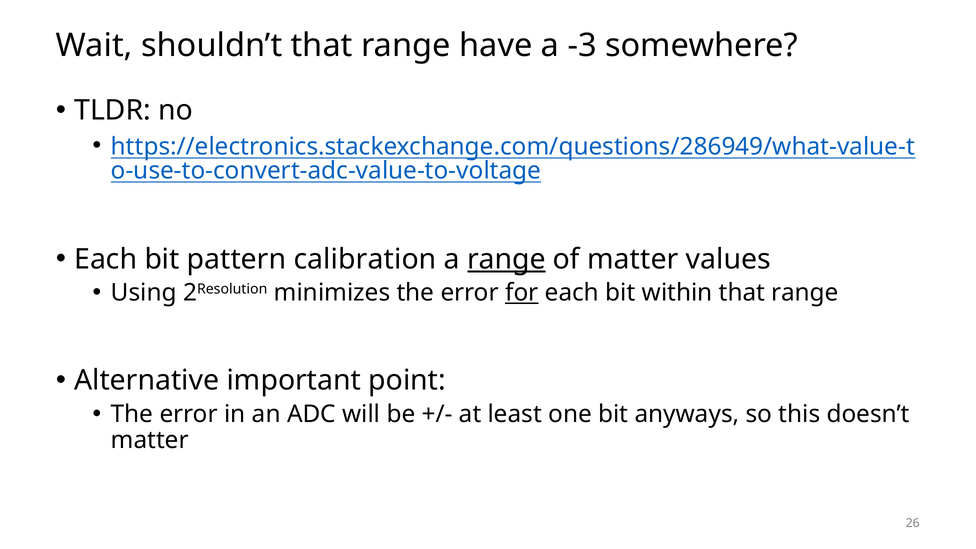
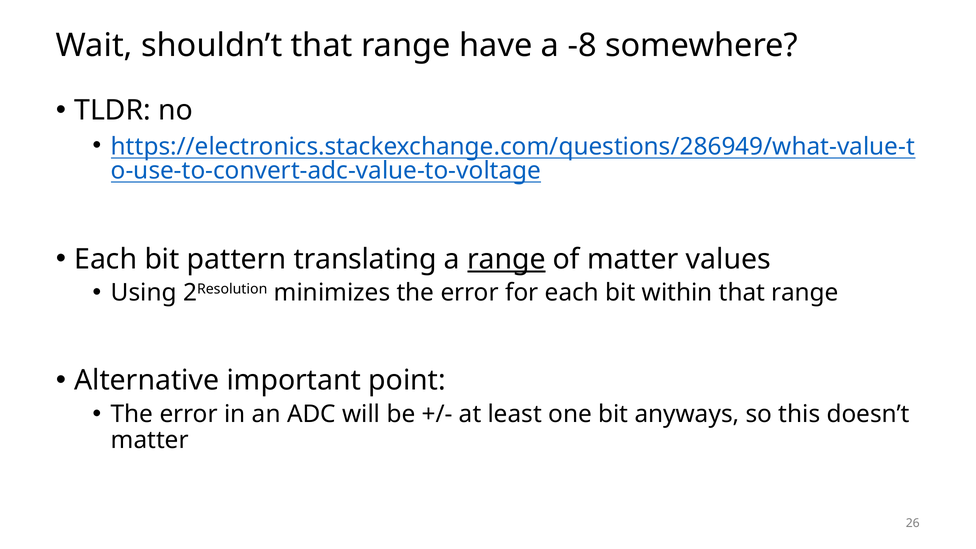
-3: -3 -> -8 (582, 46)
calibration: calibration -> translating (365, 259)
for underline: present -> none (522, 293)
